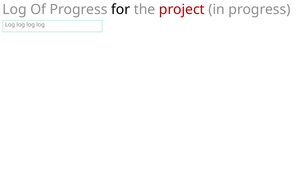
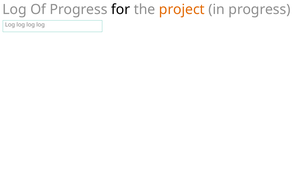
project colour: red -> orange (182, 9)
